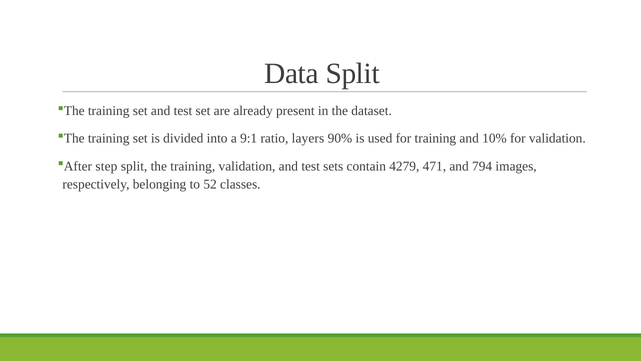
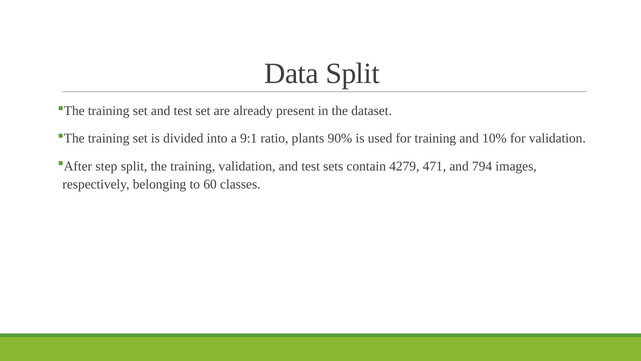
layers: layers -> plants (308, 138)
52: 52 -> 60 (210, 184)
